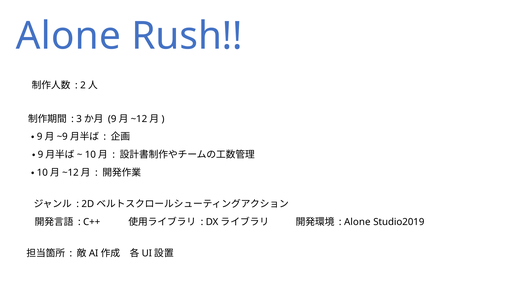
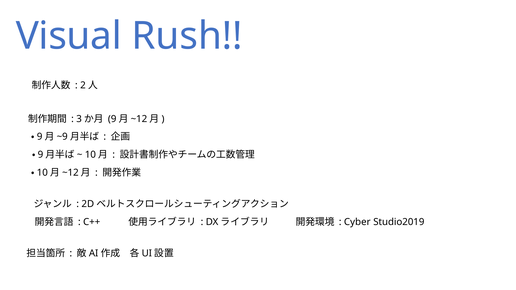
Alone: Alone -> Visual (69, 36)
Alone: Alone -> Cyber (357, 222)
